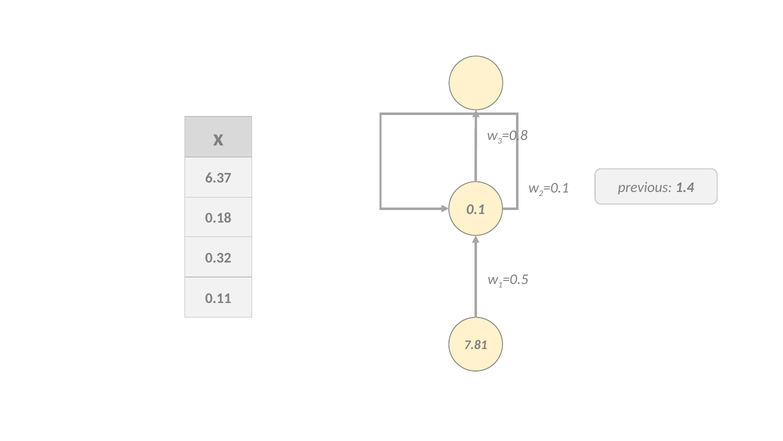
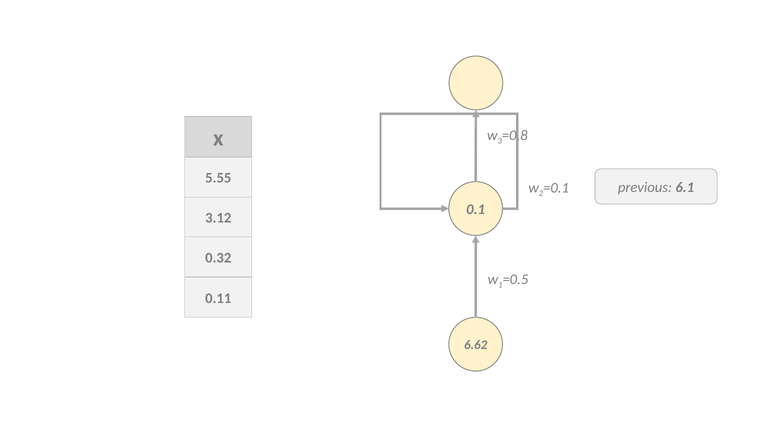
6.37: 6.37 -> 5.55 (218, 178)
1.4: 1.4 -> 6.1 (685, 187)
0.18: 0.18 -> 3.12 (218, 218)
7.81: 7.81 -> 6.62 (476, 345)
